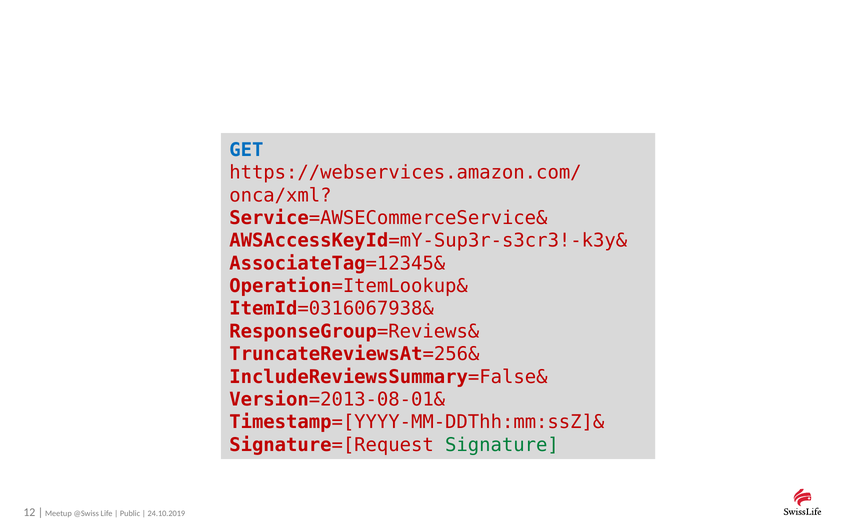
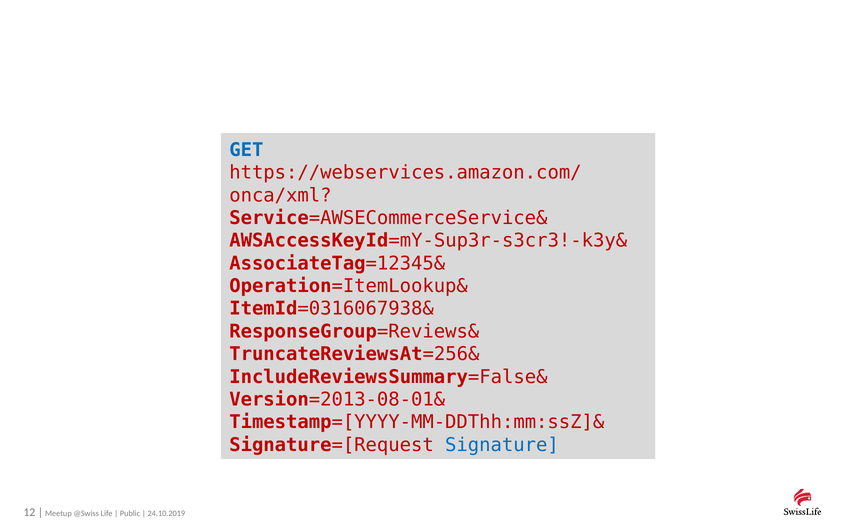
Signature colour: green -> blue (502, 445)
